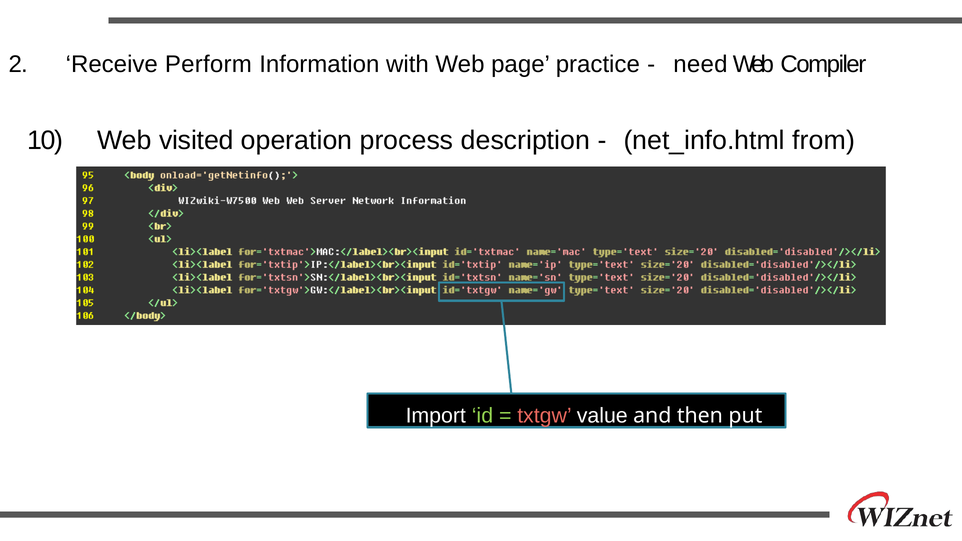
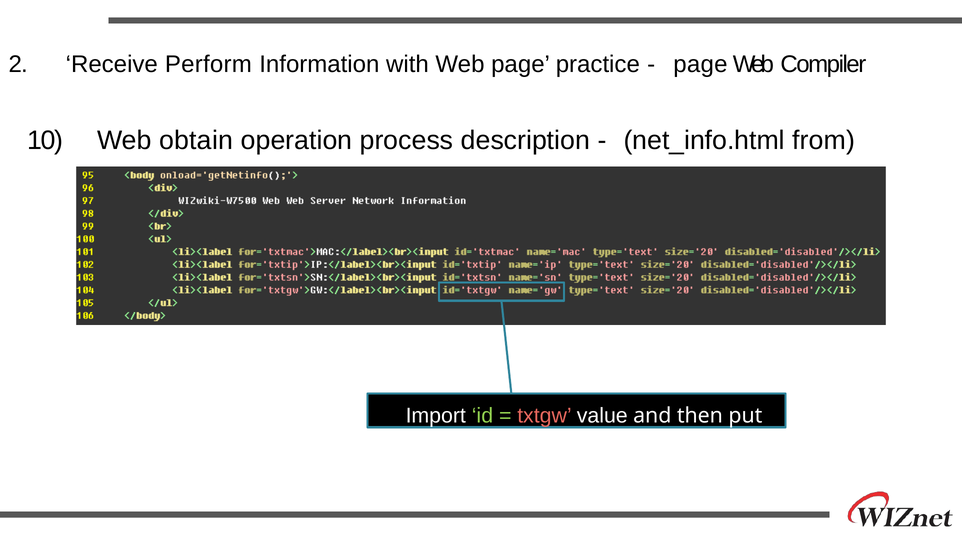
need: need -> page (700, 64)
visited: visited -> obtain (196, 140)
